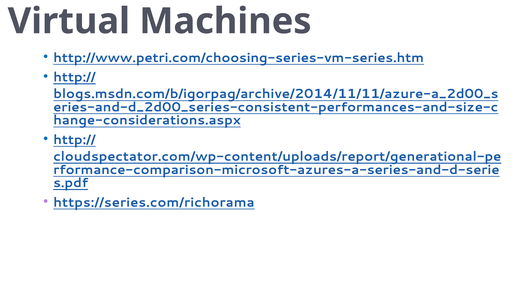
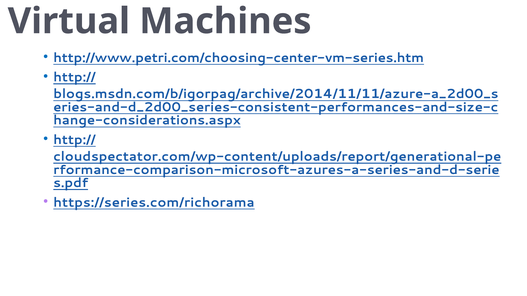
http://www.petri.com/choosing-series-vm-series.htm: http://www.petri.com/choosing-series-vm-series.htm -> http://www.petri.com/choosing-center-vm-series.htm (239, 58)
